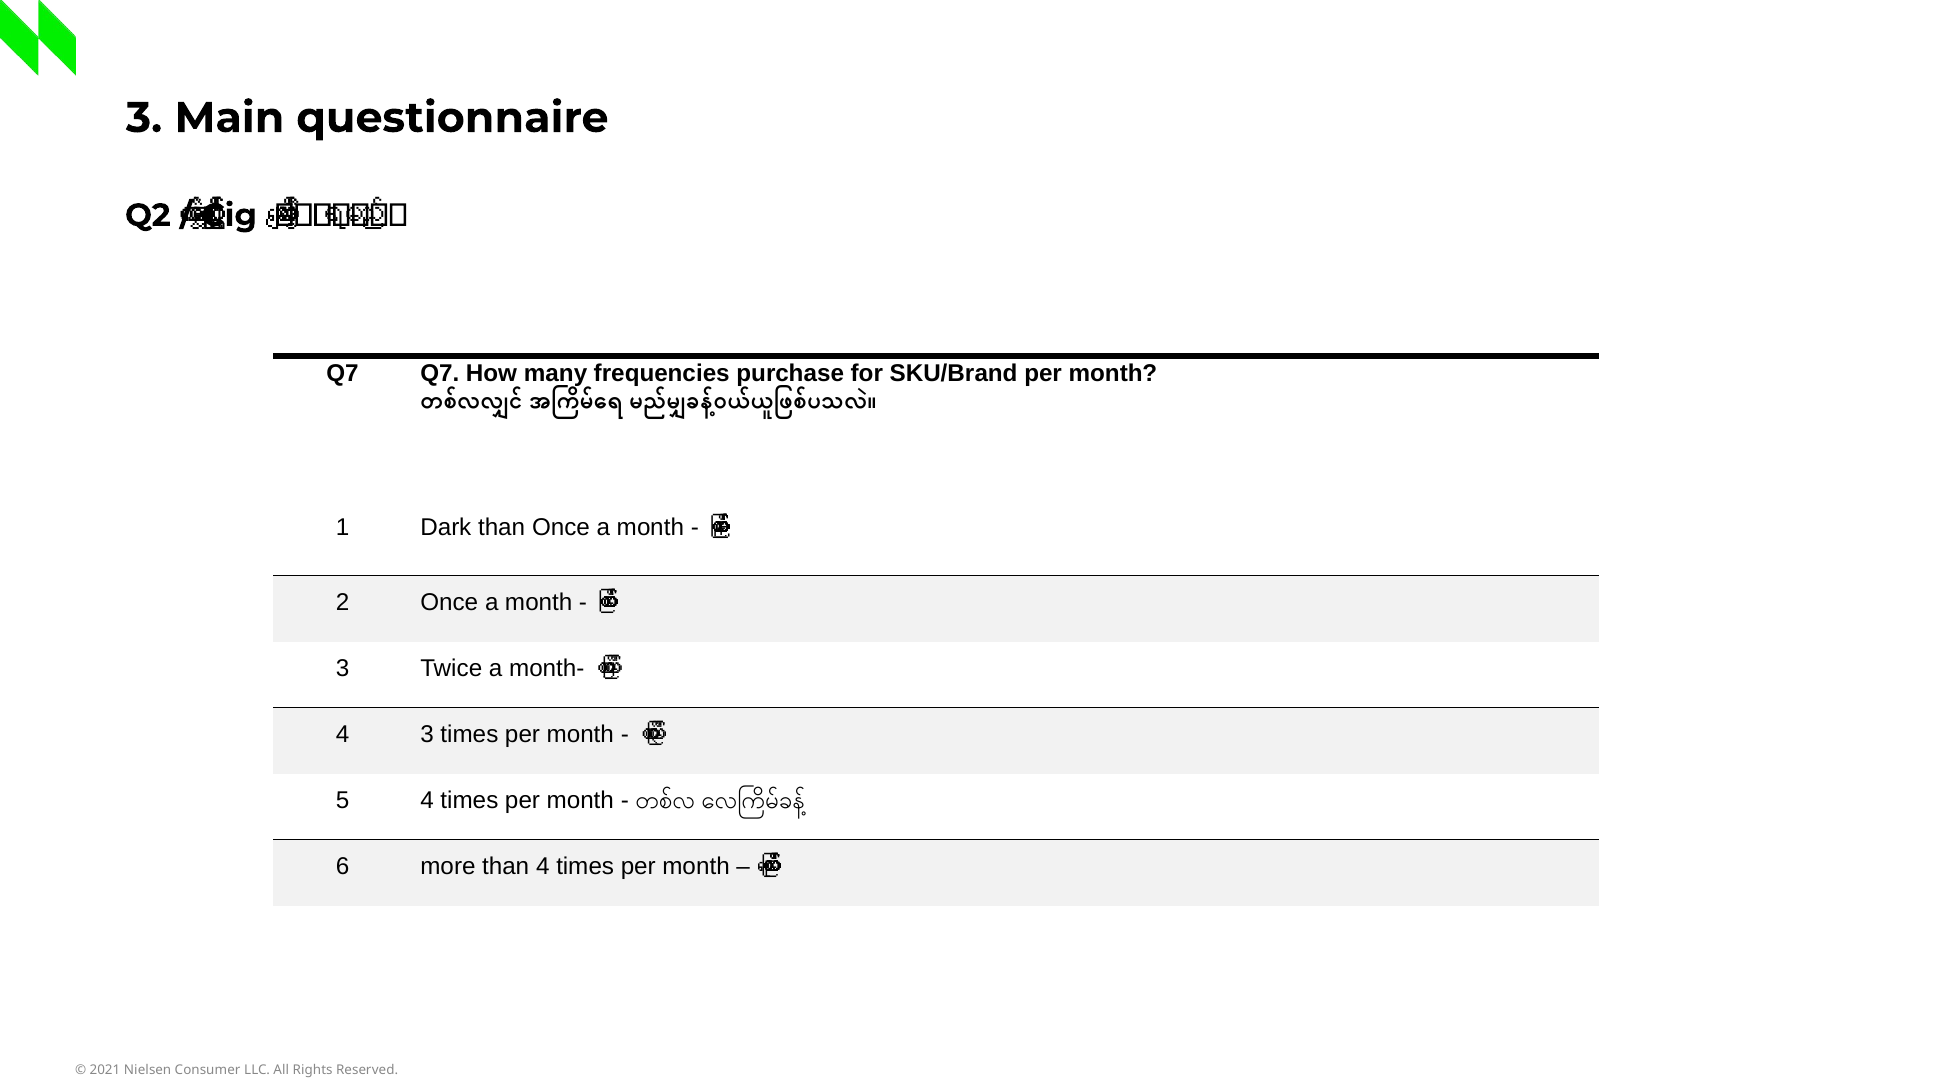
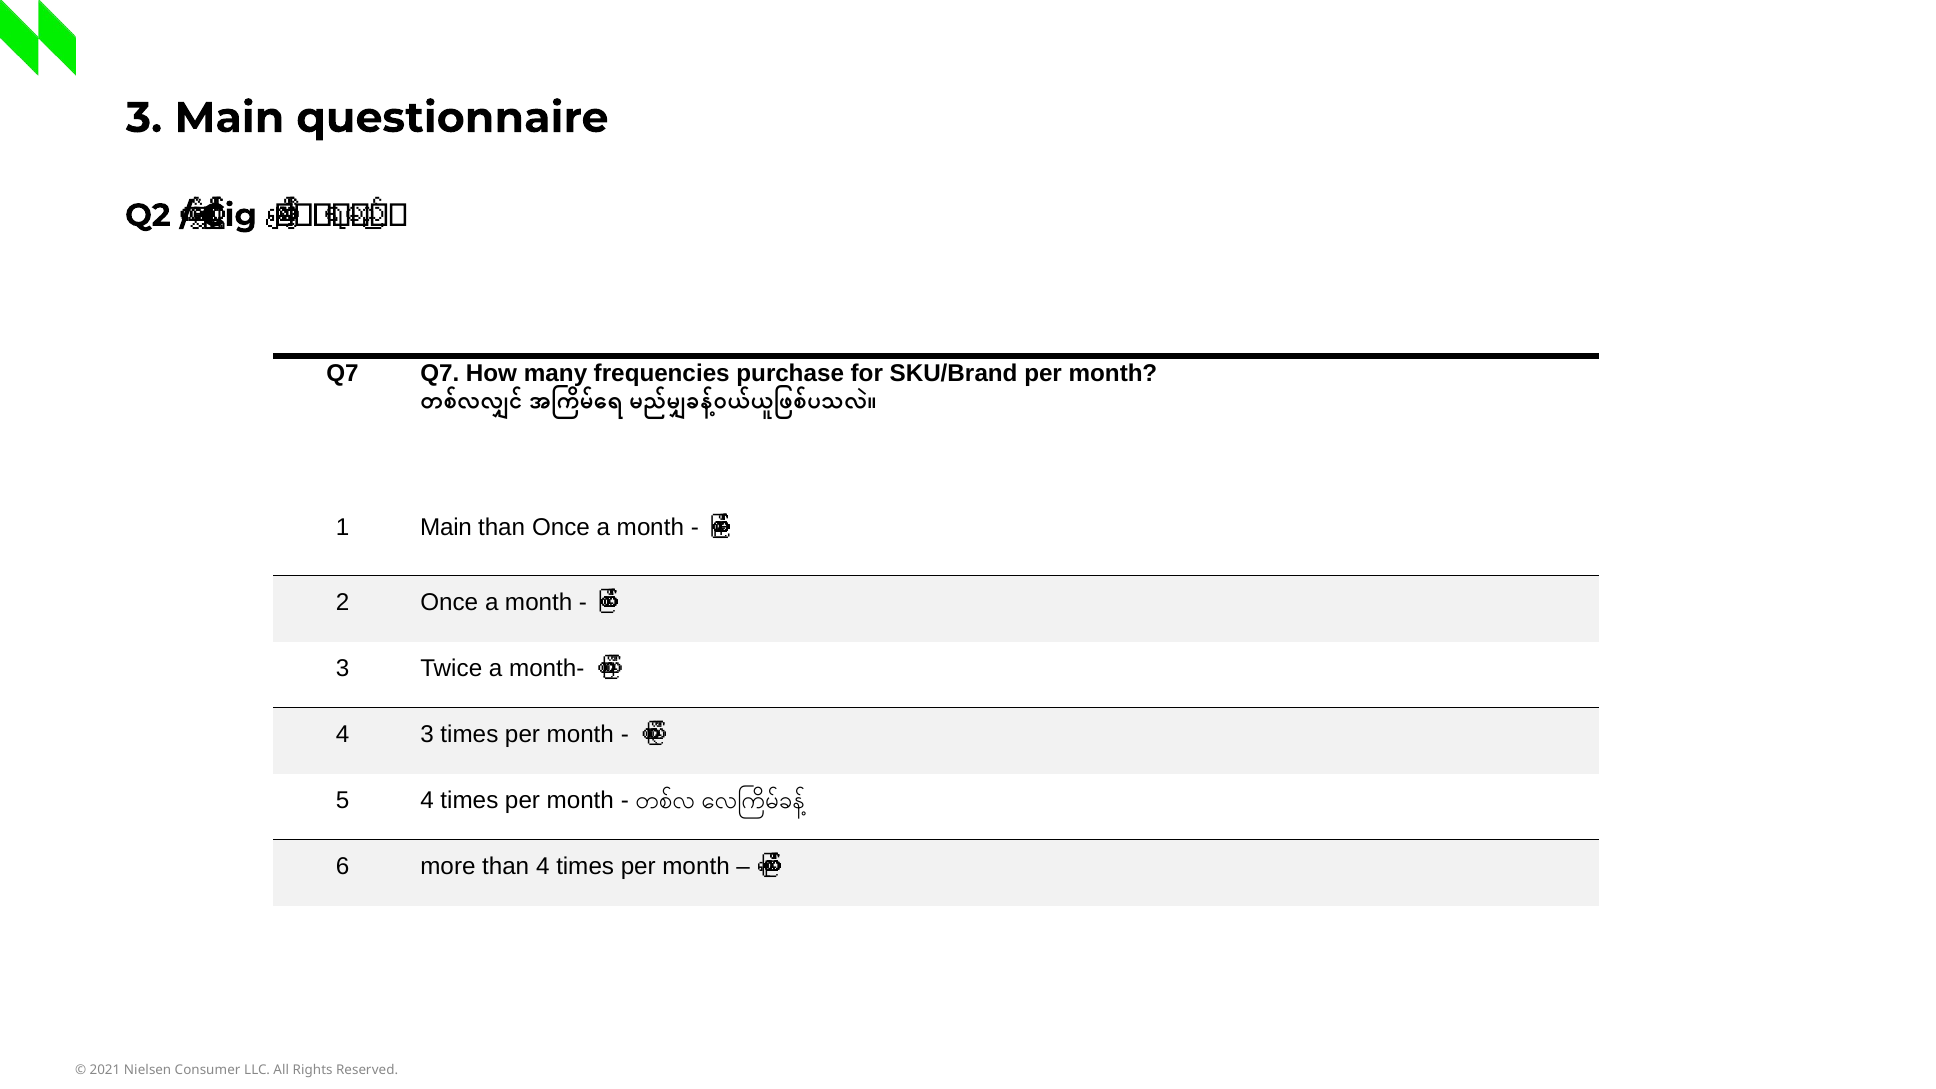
1 Dark: Dark -> Main (446, 527)
